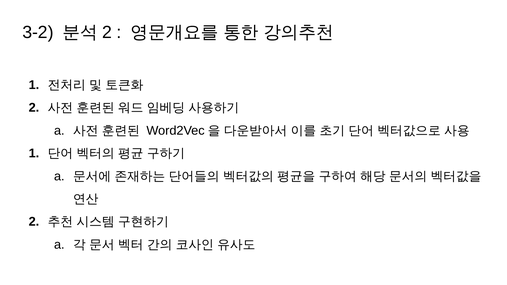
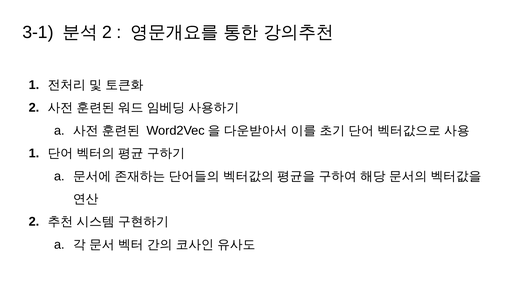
3-2: 3-2 -> 3-1 (38, 32)
